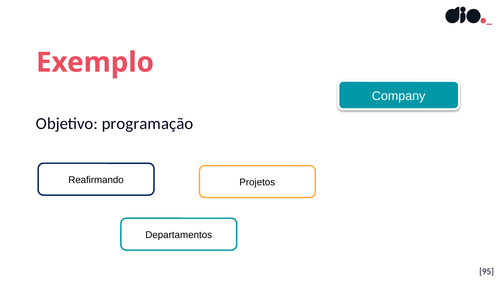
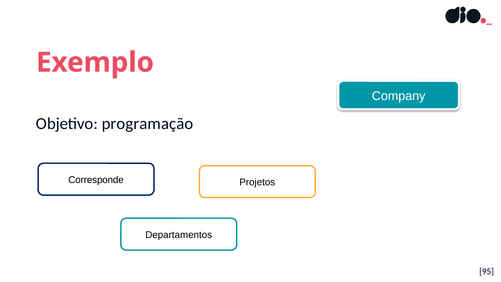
Reafirmando: Reafirmando -> Corresponde (96, 180)
